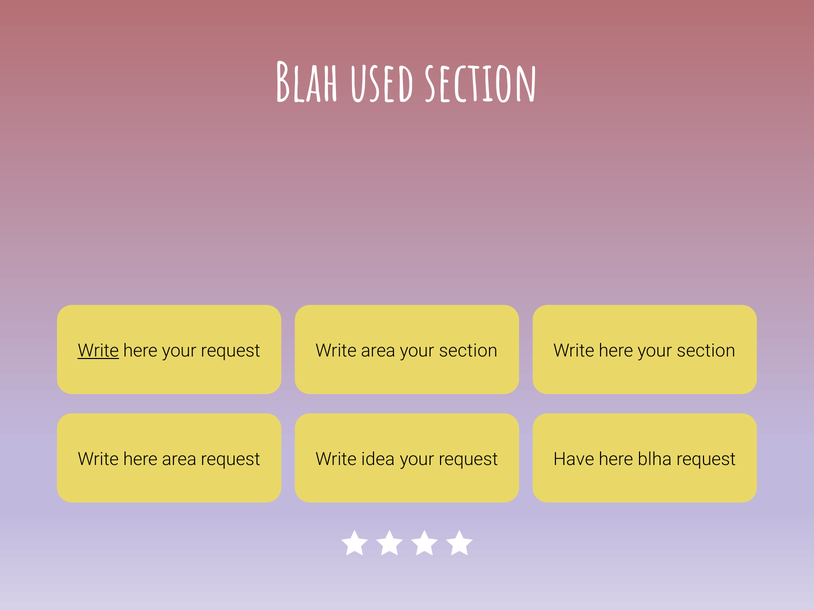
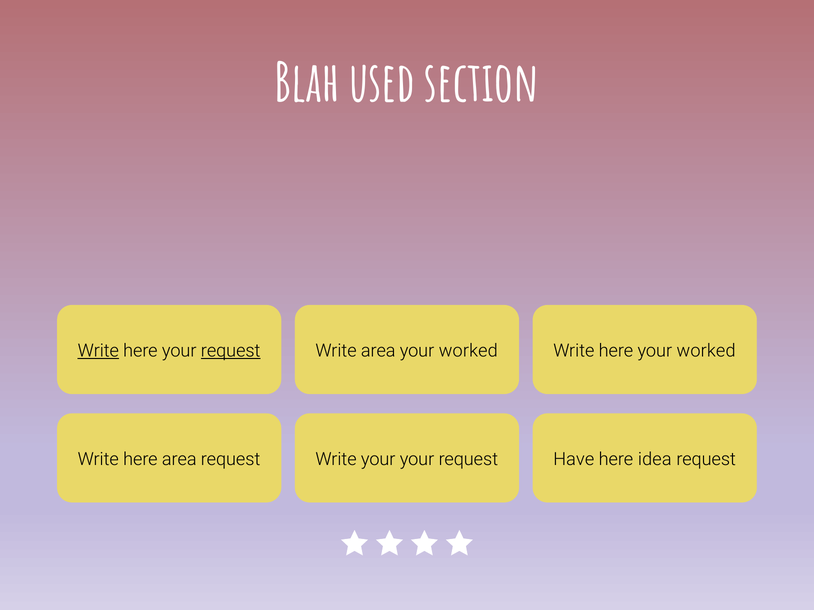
request underline: none -> present (231, 351)
section: section -> worked (468, 351)
here your section: section -> worked (706, 351)
Write idea: idea -> your (378, 460)
blha: blha -> idea (655, 460)
